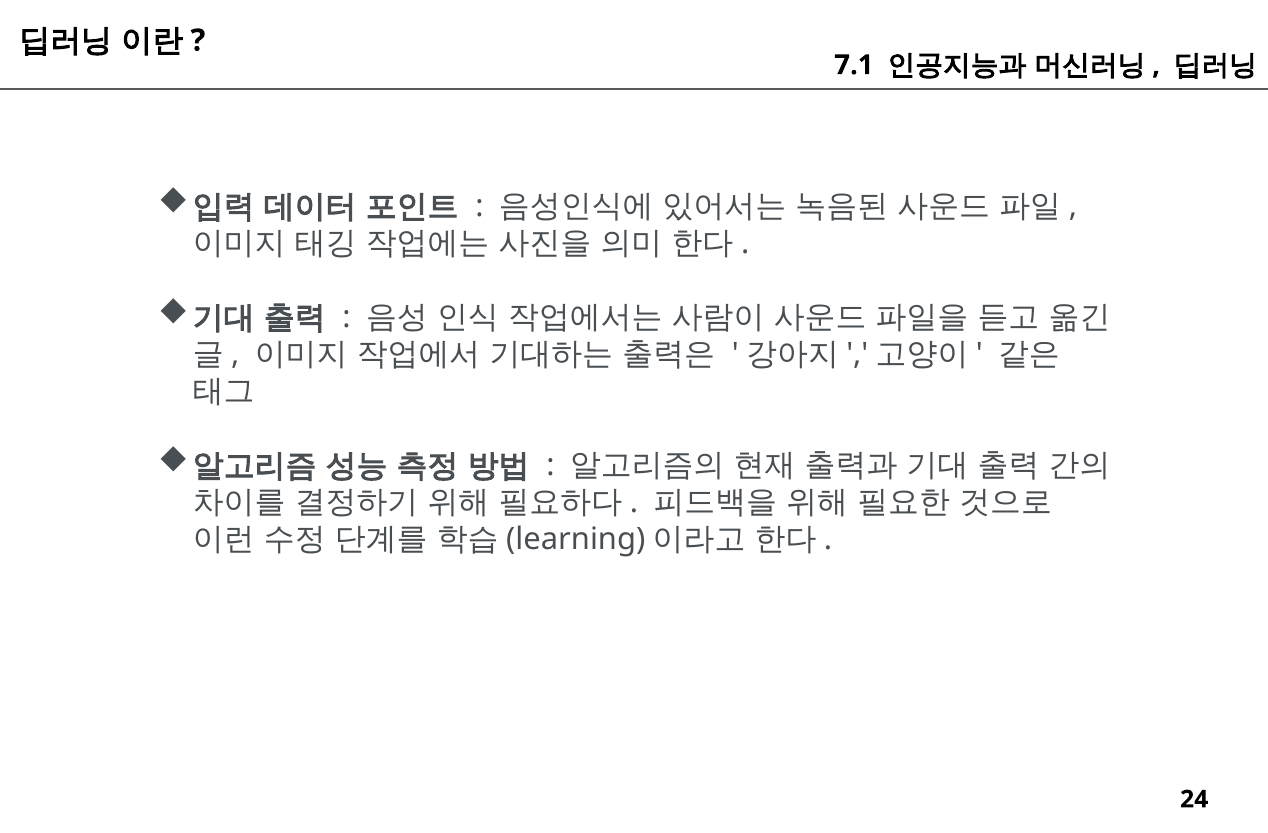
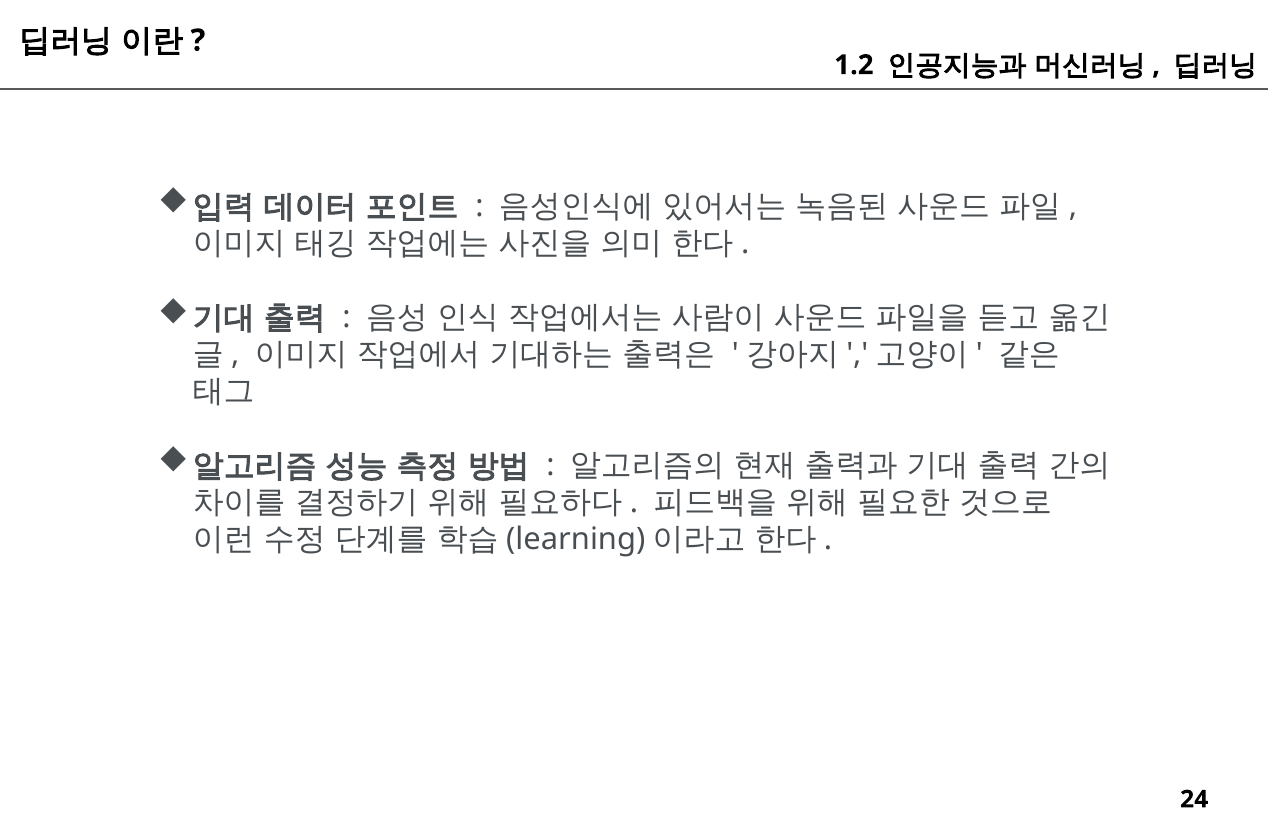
7.1: 7.1 -> 1.2 (854, 65)
